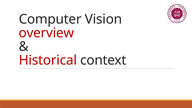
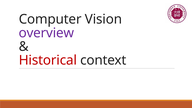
overview colour: red -> purple (46, 33)
